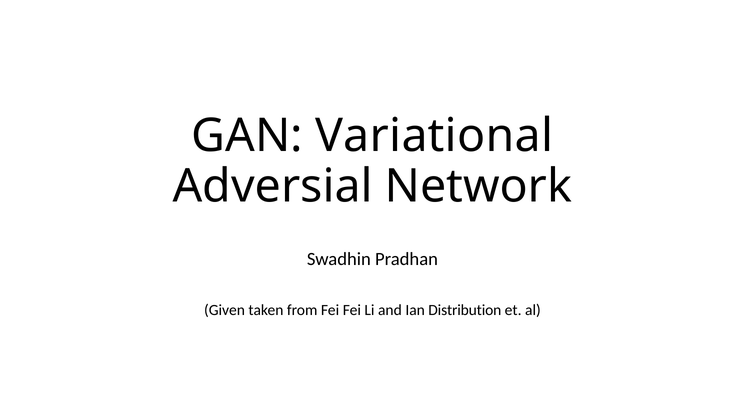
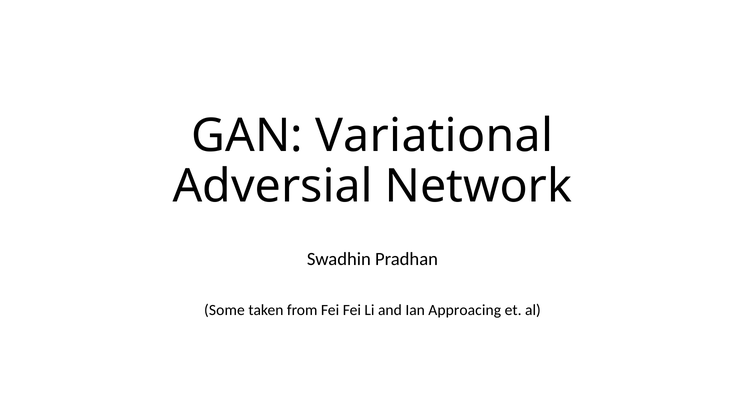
Given: Given -> Some (224, 310)
Distribution: Distribution -> Approacing (465, 310)
